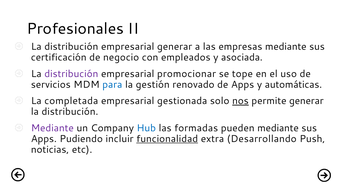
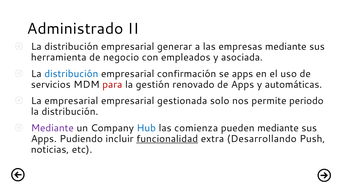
Profesionales: Profesionales -> Administrado (75, 29)
certificación: certificación -> herramienta (59, 57)
distribución colour: purple -> blue (71, 74)
promocionar: promocionar -> confirmación (187, 74)
se tope: tope -> apps (242, 74)
para colour: blue -> red (112, 85)
La completada: completada -> empresarial (71, 101)
nos underline: present -> none (240, 101)
permite generar: generar -> periodo (306, 101)
formadas: formadas -> comienza (196, 128)
